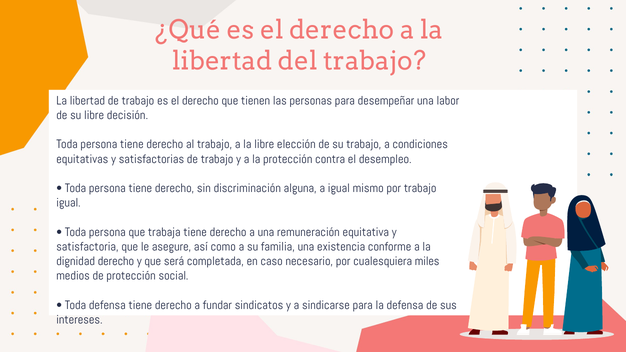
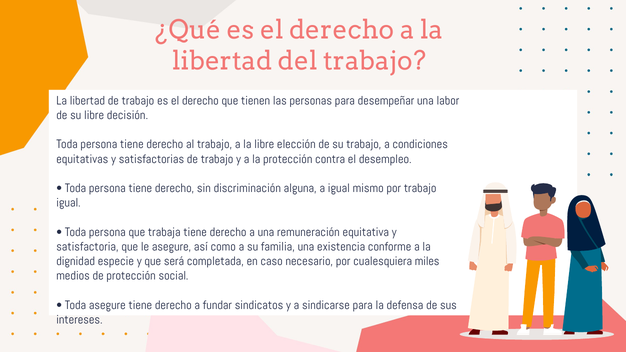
dignidad derecho: derecho -> especie (116, 261)
Toda defensa: defensa -> asegure (107, 305)
